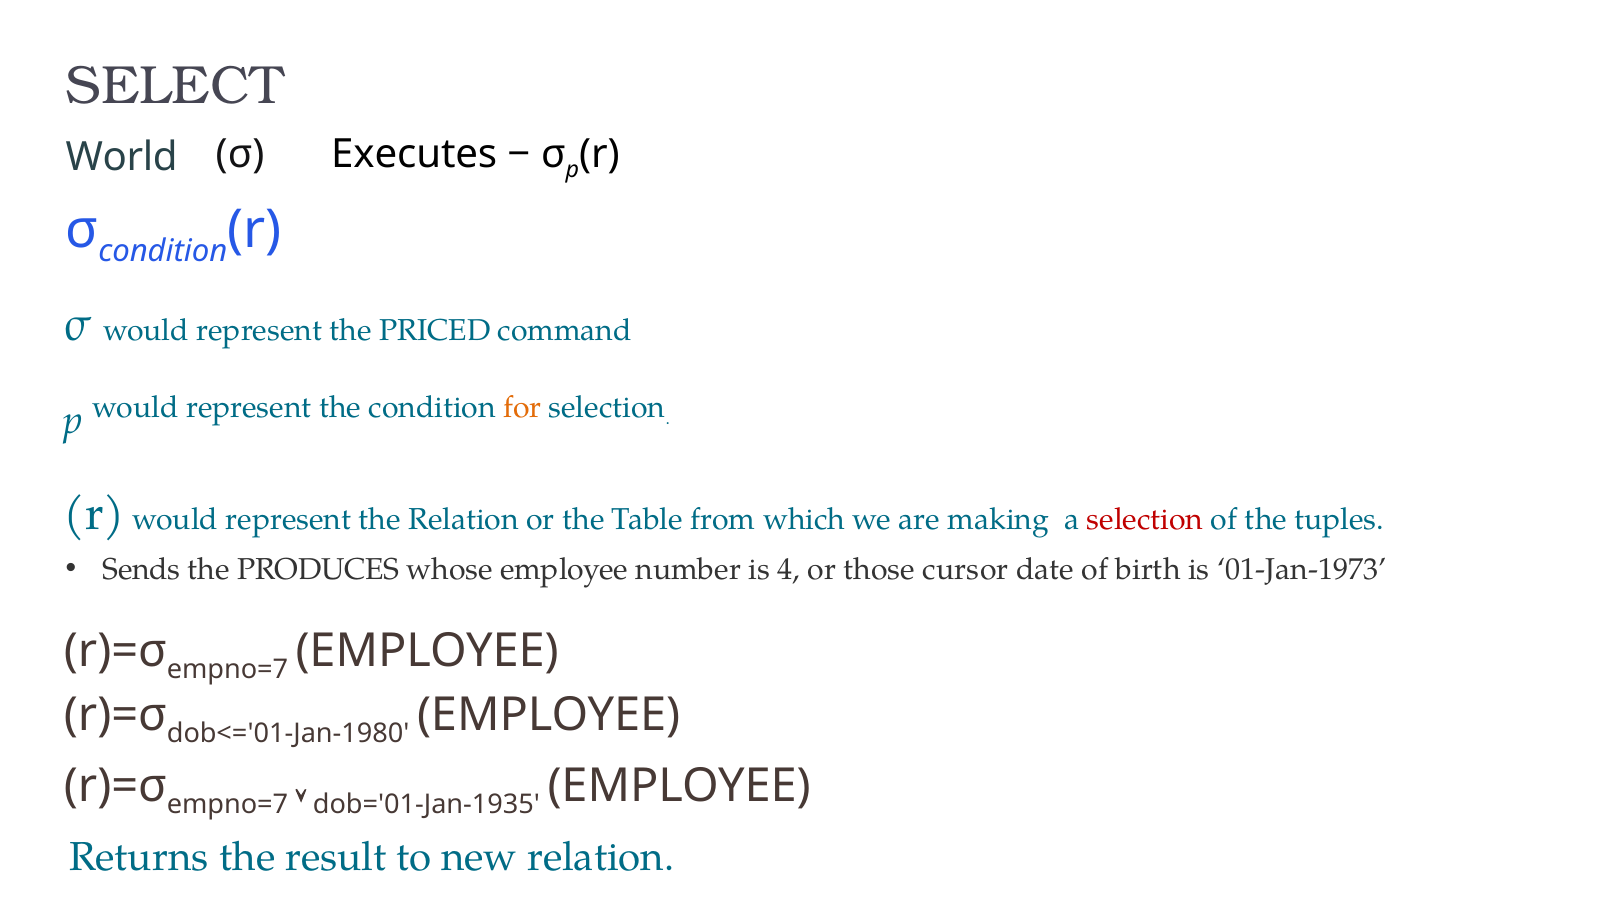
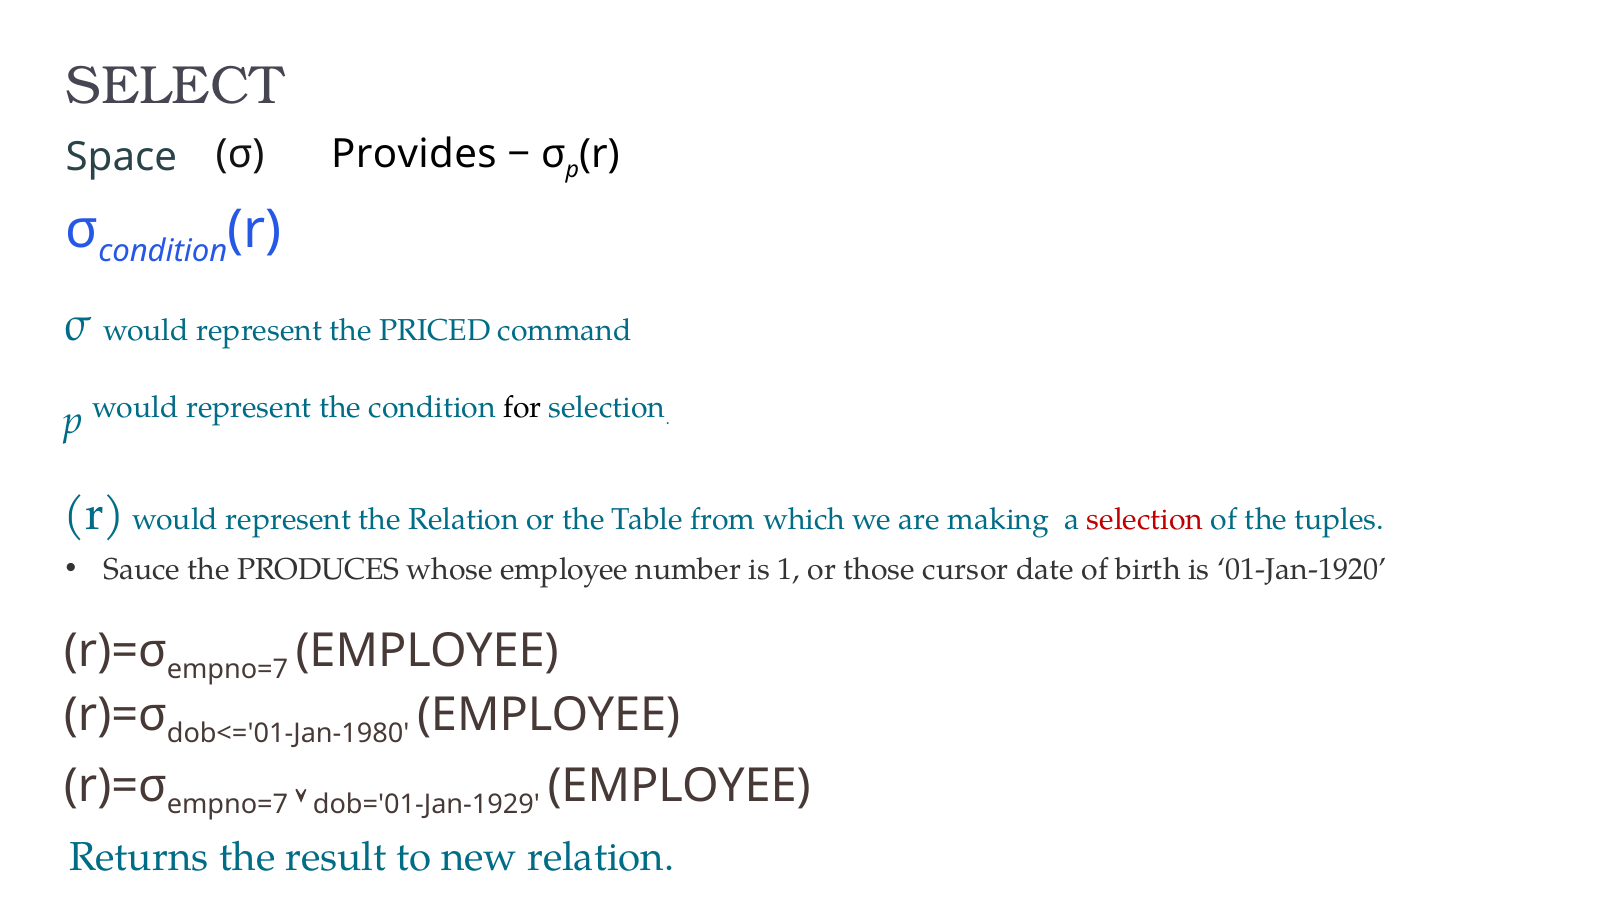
World: World -> Space (121, 158)
Executes: Executes -> Provides (414, 155)
for colour: orange -> black (522, 407)
Sends: Sends -> Sauce (142, 569)
4: 4 -> 1 (789, 569)
01-Jan-1973: 01-Jan-1973 -> 01-Jan-1920 (1302, 569)
dob='01-Jan-1935: dob='01-Jan-1935 -> dob='01-Jan-1929 (426, 805)
